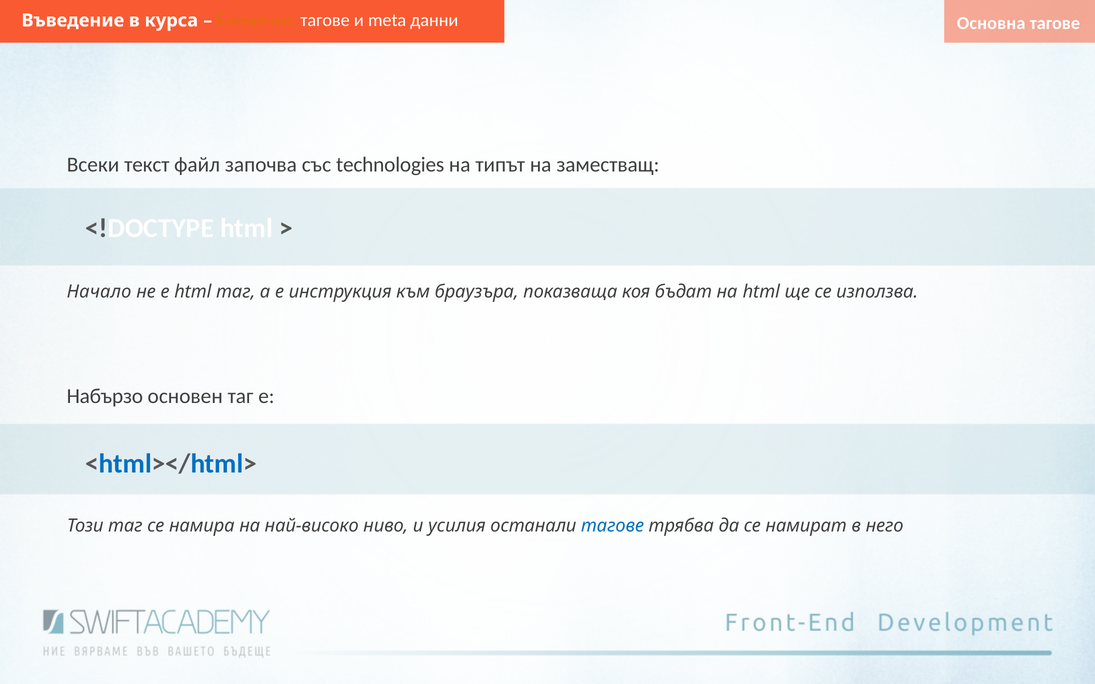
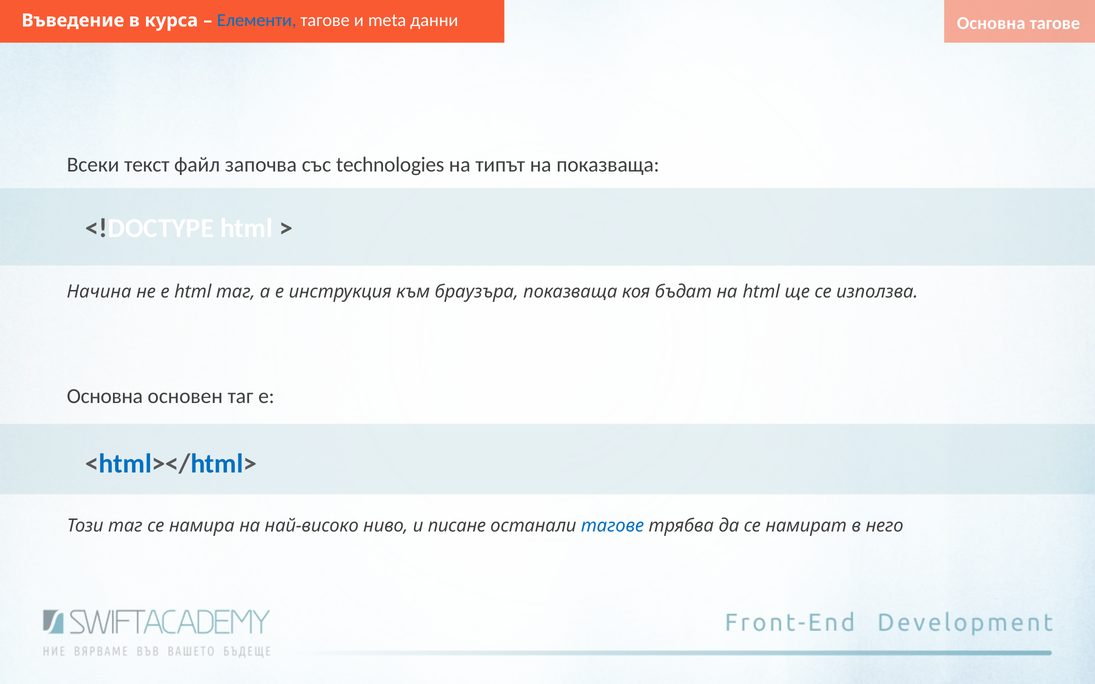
Елементи colour: orange -> blue (257, 20)
на заместващ: заместващ -> показваща (608, 165)
Начало: Начало -> Начина (99, 292)
Набързо: Набързо -> Основна (105, 396)
усилия: усилия -> писане (457, 526)
